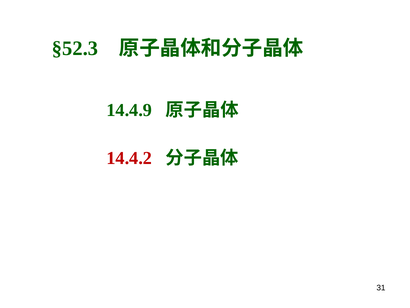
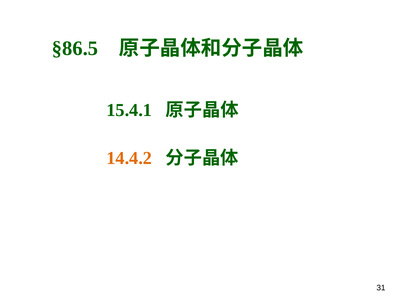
§52.3: §52.3 -> §86.5 (75, 48)
14.4.9: 14.4.9 -> 15.4.1 (129, 110)
14.4.2 colour: red -> orange (129, 158)
